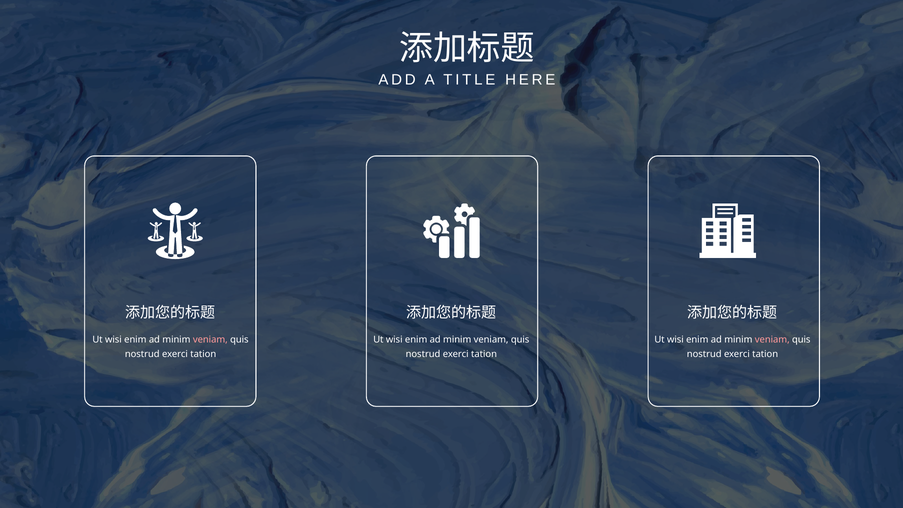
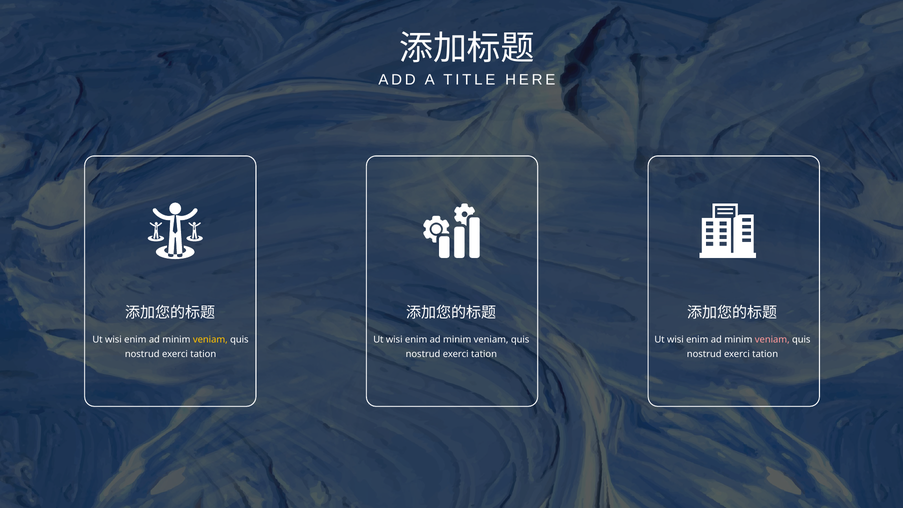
veniam colour: pink -> yellow (210, 340)
